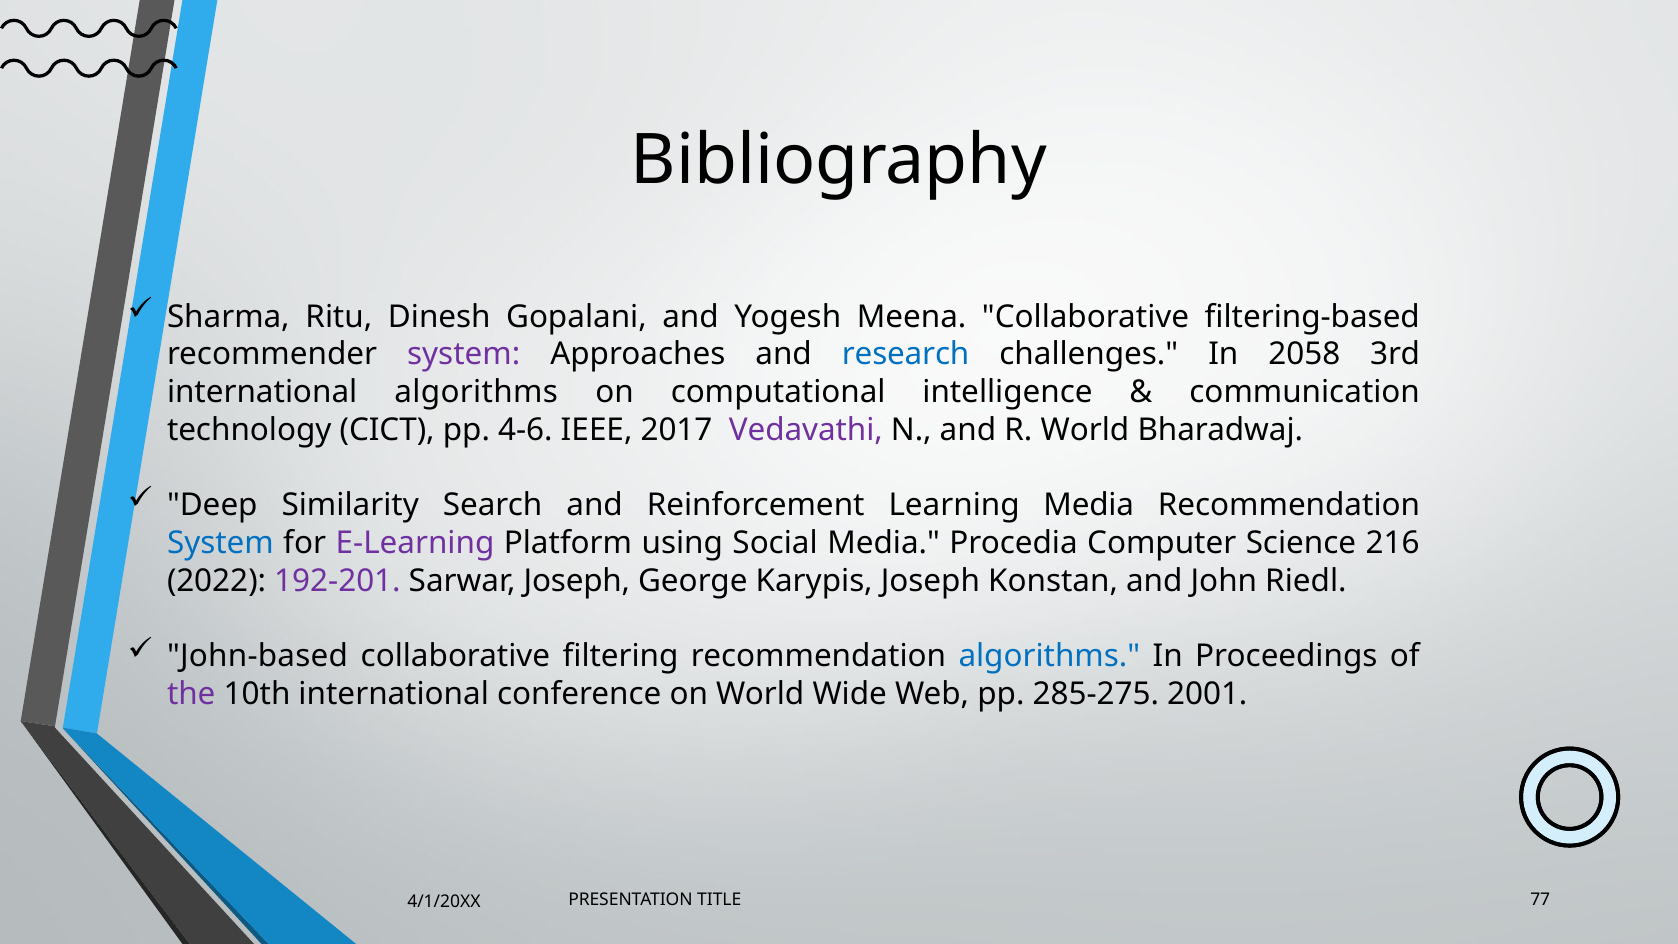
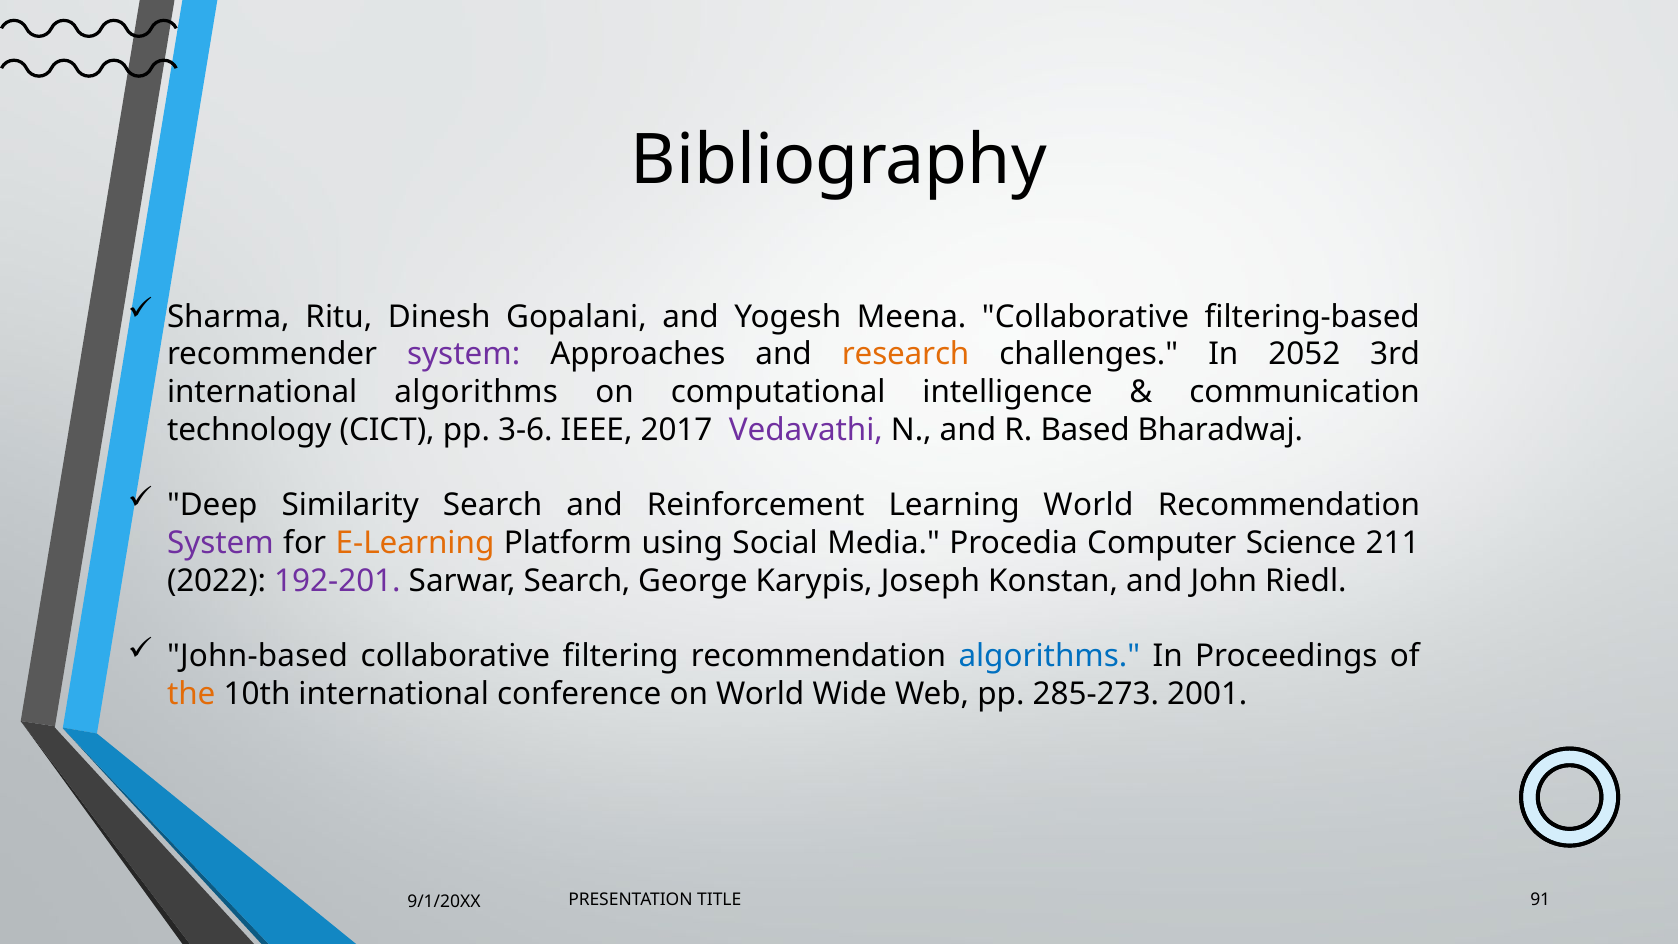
research colour: blue -> orange (906, 354)
2058: 2058 -> 2052 (1304, 354)
4-6: 4-6 -> 3-6 (525, 430)
R World: World -> Based (1085, 430)
Learning Media: Media -> World (1088, 505)
System colour: blue -> purple (220, 543)
E-Learning colour: purple -> orange (415, 543)
216: 216 -> 211 (1393, 543)
Sarwar Joseph: Joseph -> Search (577, 581)
the colour: purple -> orange (191, 694)
285-275: 285-275 -> 285-273 (1096, 694)
77: 77 -> 91 (1540, 900)
4/1/20XX: 4/1/20XX -> 9/1/20XX (444, 901)
